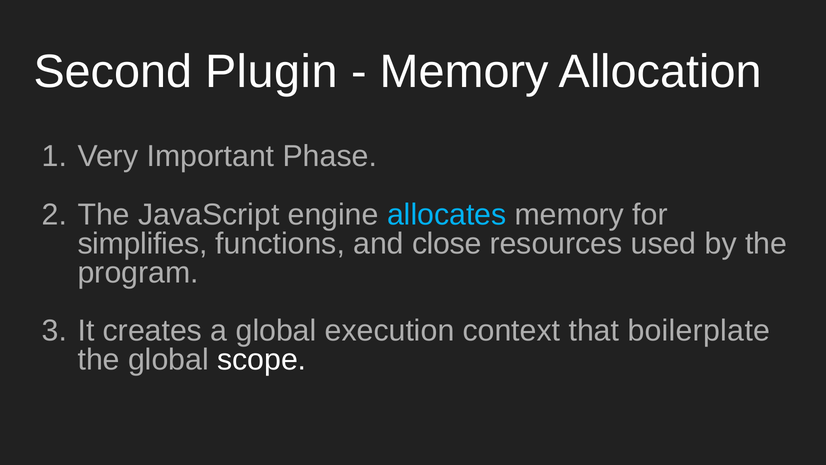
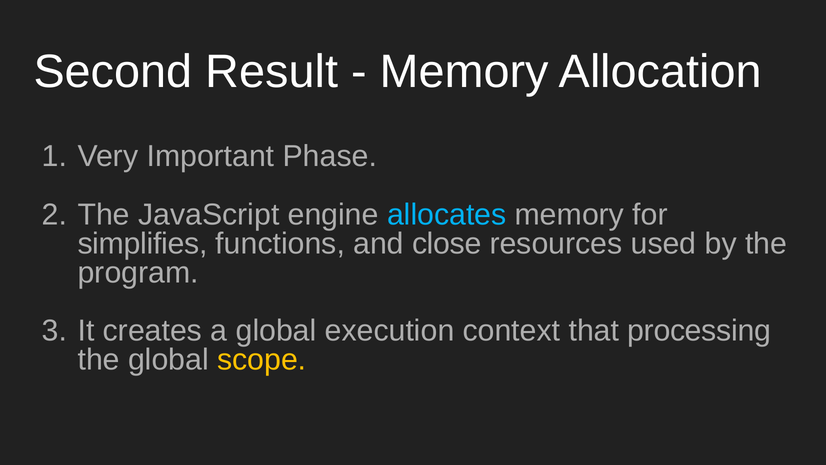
Plugin: Plugin -> Result (272, 72)
boilerplate: boilerplate -> processing (699, 331)
scope colour: white -> yellow (262, 360)
